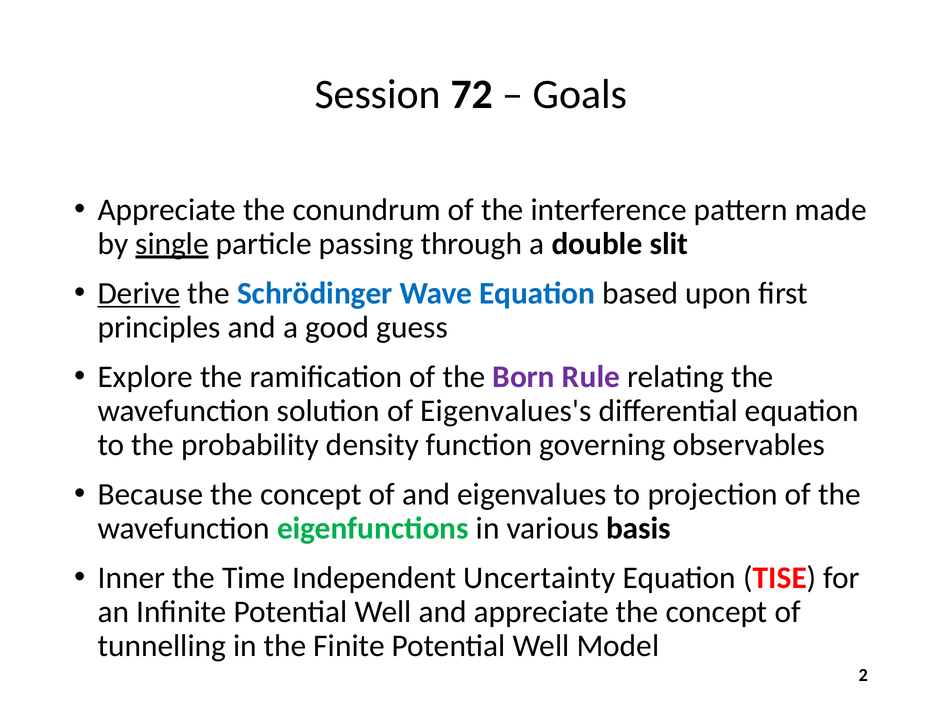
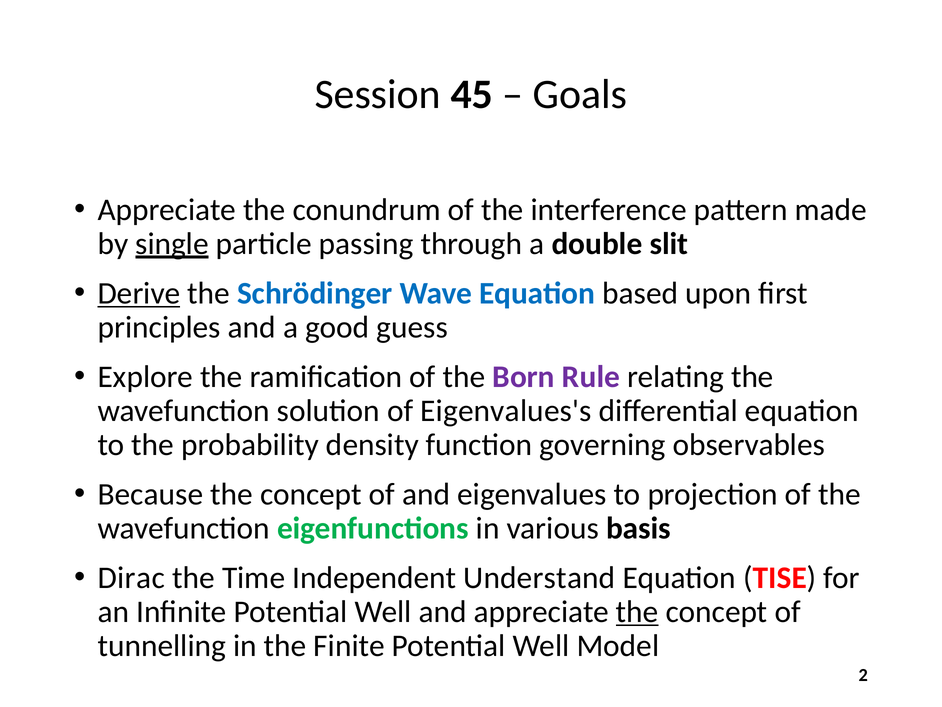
72: 72 -> 45 (472, 94)
Inner: Inner -> Dirac (131, 577)
Uncertainty: Uncertainty -> Understand (539, 577)
the underline: none -> present (637, 611)
